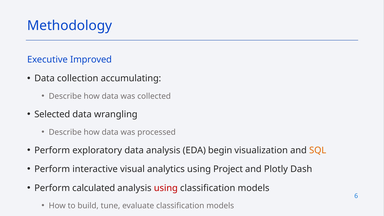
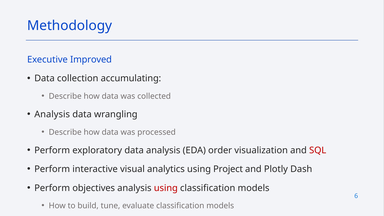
Selected: Selected -> Analysis (52, 114)
begin: begin -> order (220, 150)
SQL colour: orange -> red (318, 150)
calculated: calculated -> objectives (94, 188)
